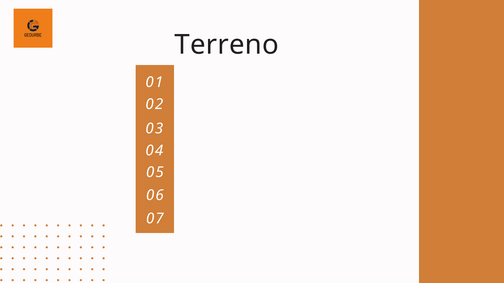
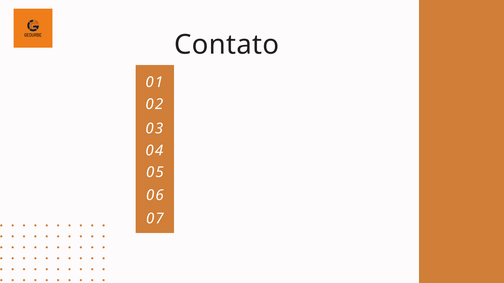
Terreno: Terreno -> Contato (227, 45)
